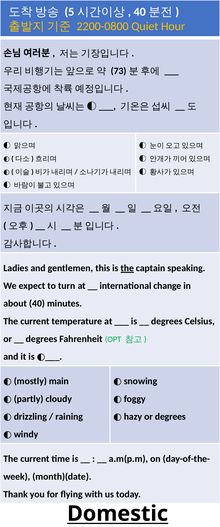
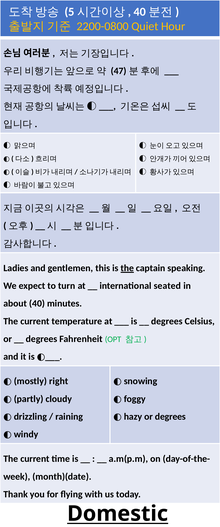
73: 73 -> 47 (119, 71)
change: change -> seated (167, 285)
main: main -> right (59, 381)
